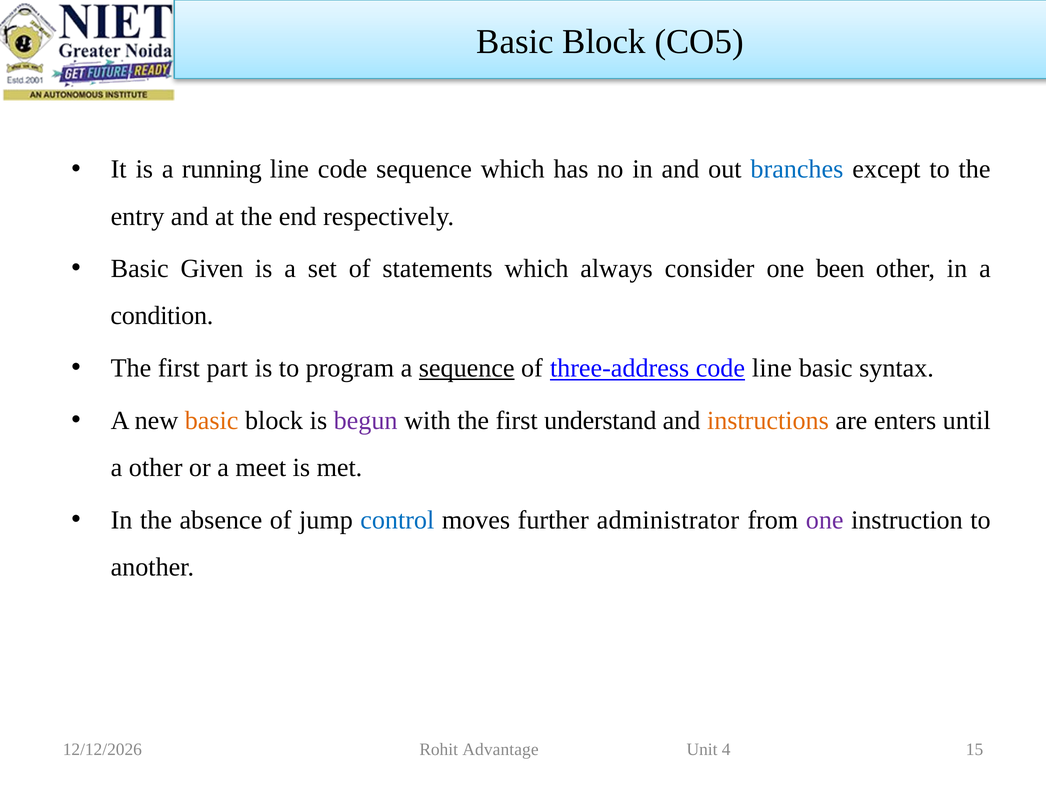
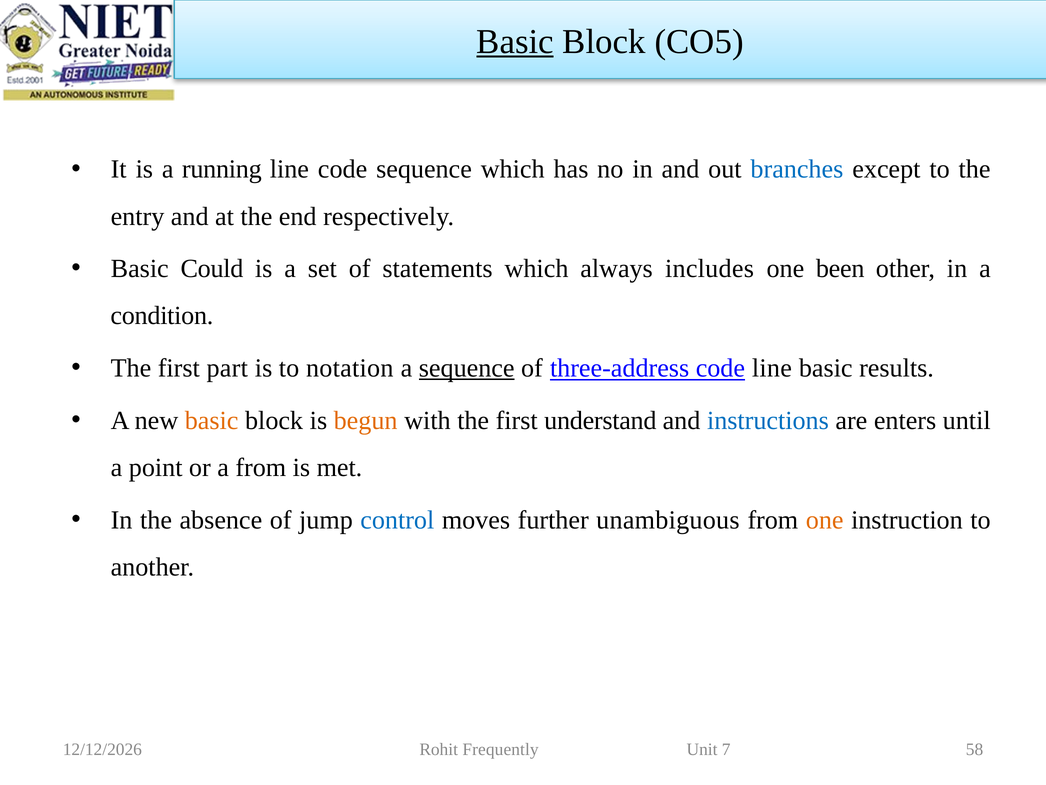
Basic underline: none -> present (515, 42)
Given: Given -> Could (212, 269)
consider: consider -> includes (709, 269)
program: program -> notation (350, 368)
syntax: syntax -> results (897, 368)
begun colour: purple -> orange (366, 420)
instructions colour: orange -> blue (768, 420)
a other: other -> point (156, 467)
a meet: meet -> from (261, 467)
administrator: administrator -> unambiguous (668, 520)
one colour: purple -> orange (825, 520)
Advantage: Advantage -> Frequently (501, 749)
4: 4 -> 7 (726, 749)
15: 15 -> 58 (975, 749)
